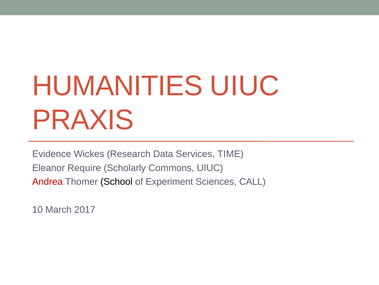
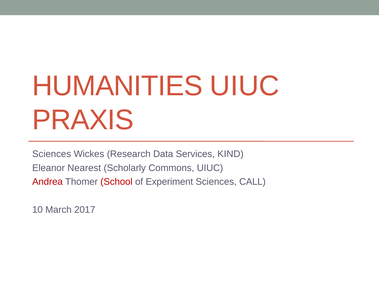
Evidence: Evidence -> Sciences (52, 154)
TIME: TIME -> KIND (230, 154)
Require: Require -> Nearest (84, 167)
School colour: black -> red (116, 181)
